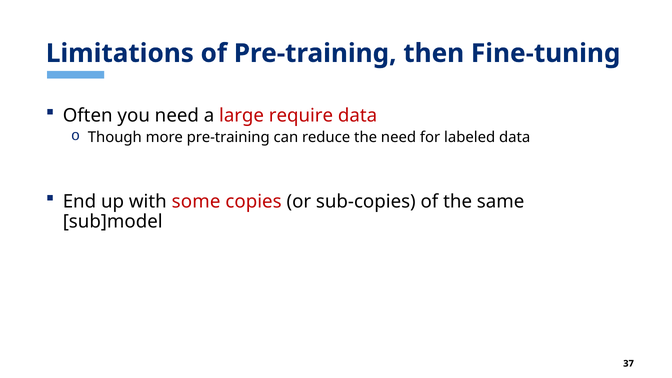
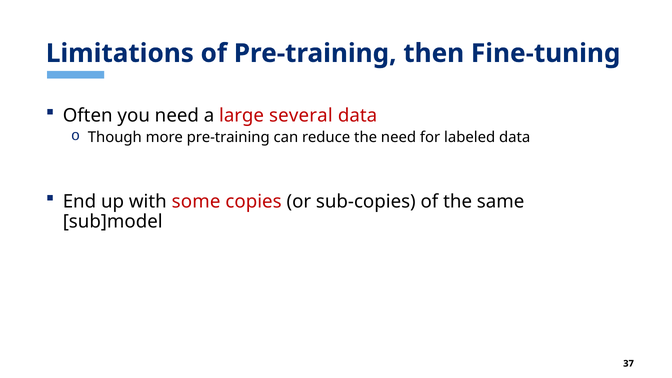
require: require -> several (301, 116)
